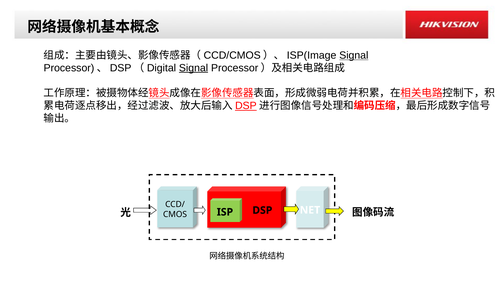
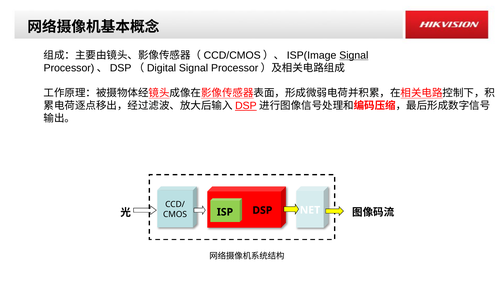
Signal underline: present -> none (194, 68)
